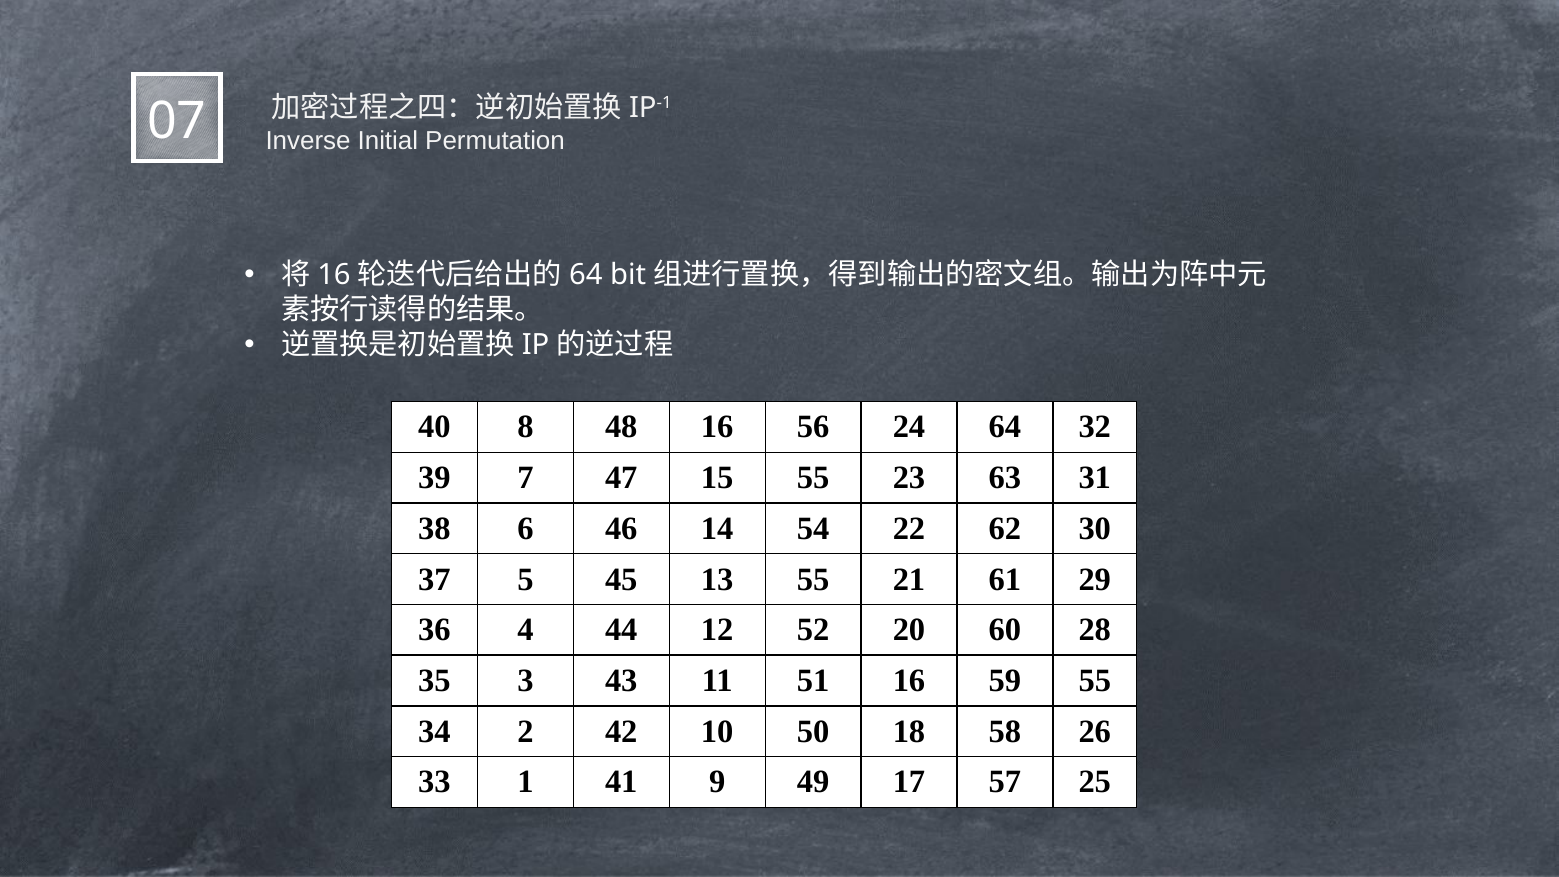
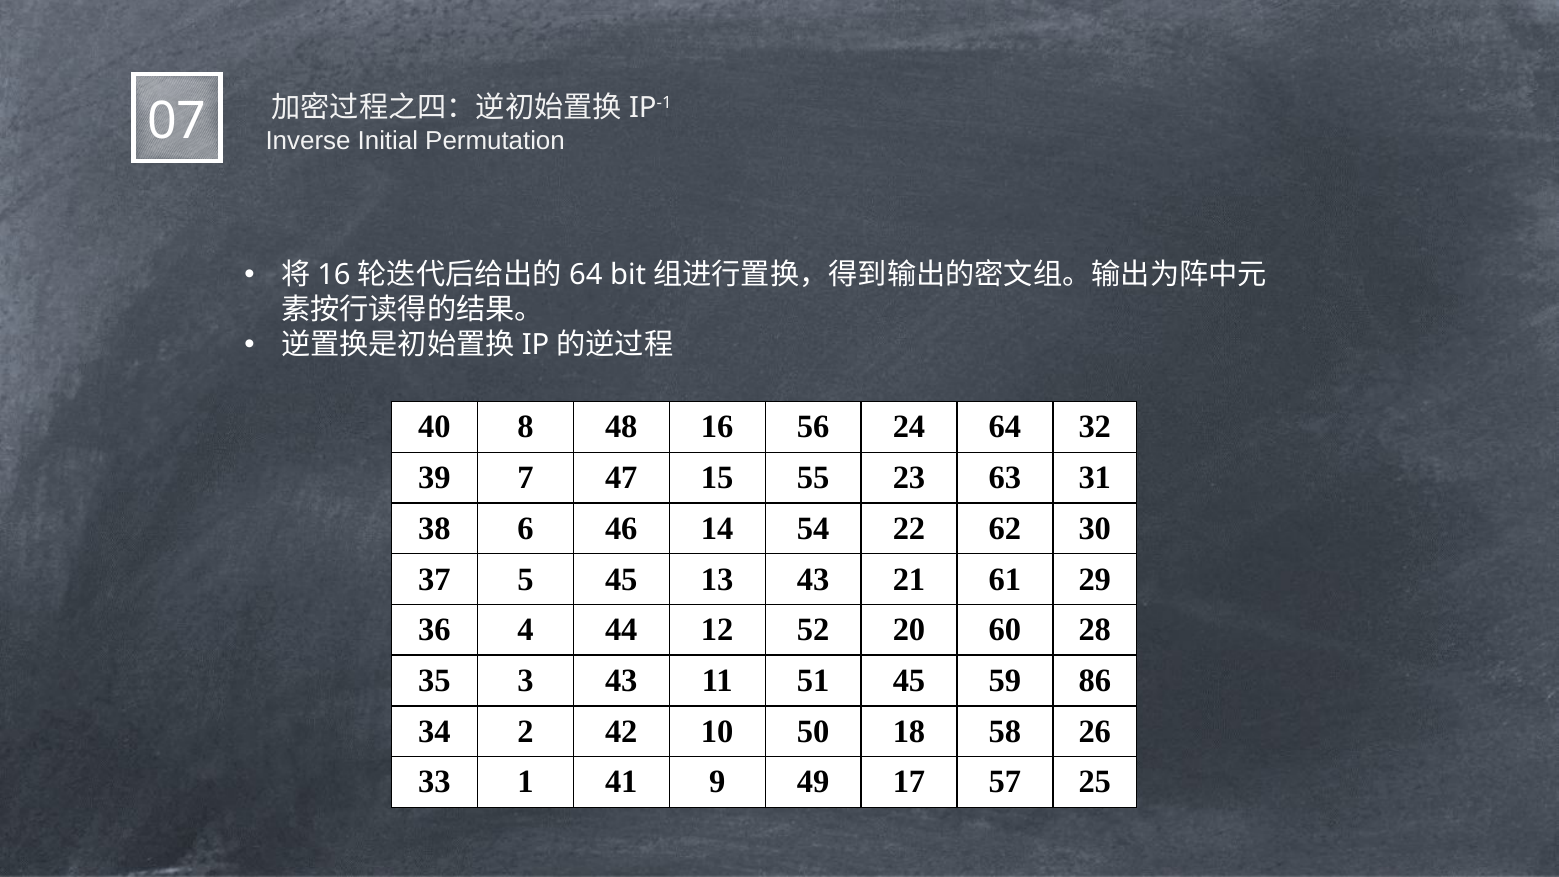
13 55: 55 -> 43 (813, 579)
51 16: 16 -> 45 (909, 681)
59 55: 55 -> 86 (1095, 681)
